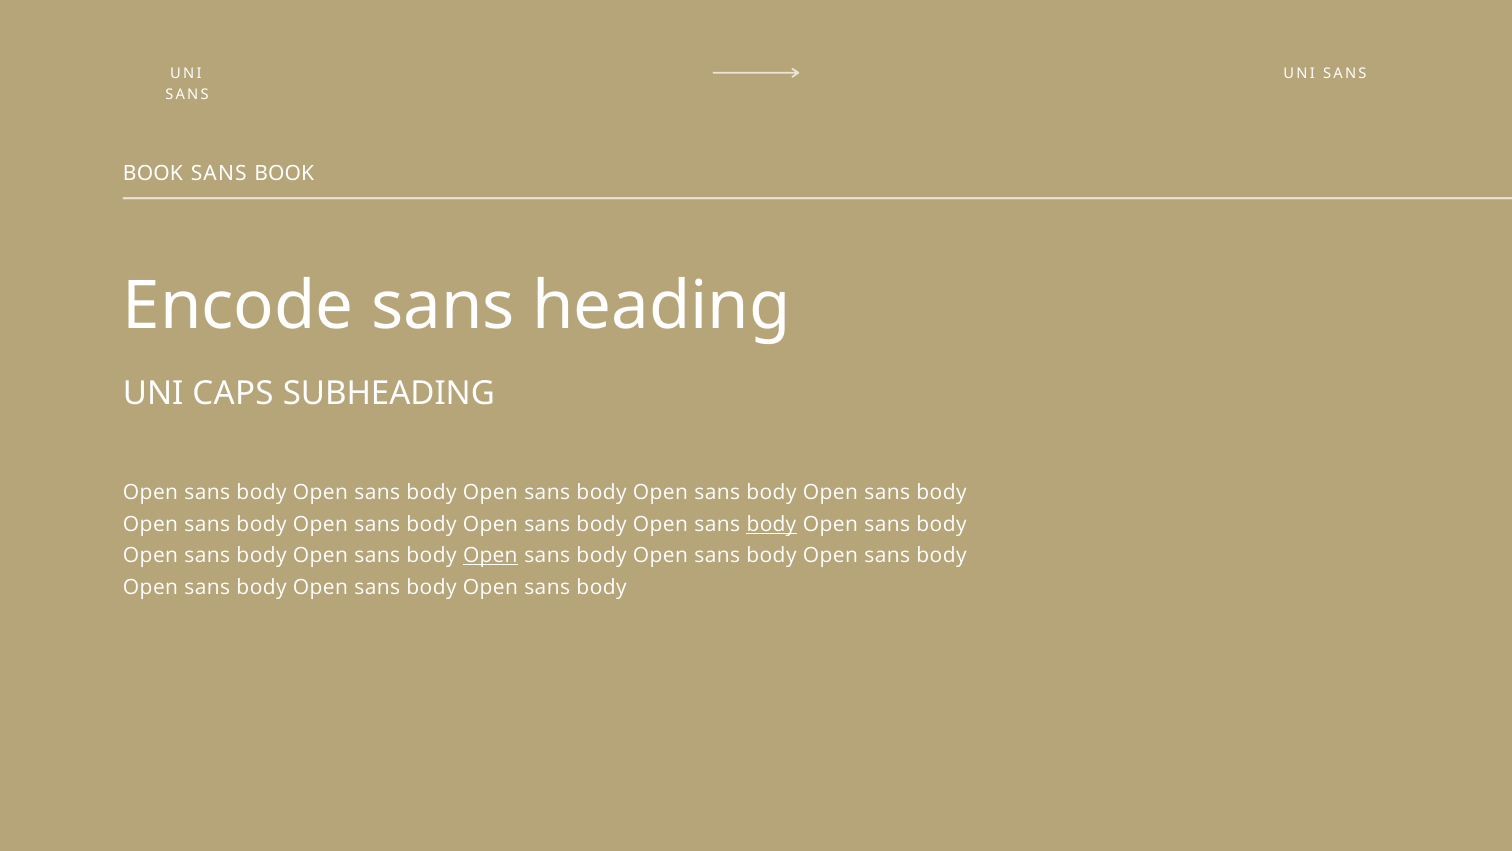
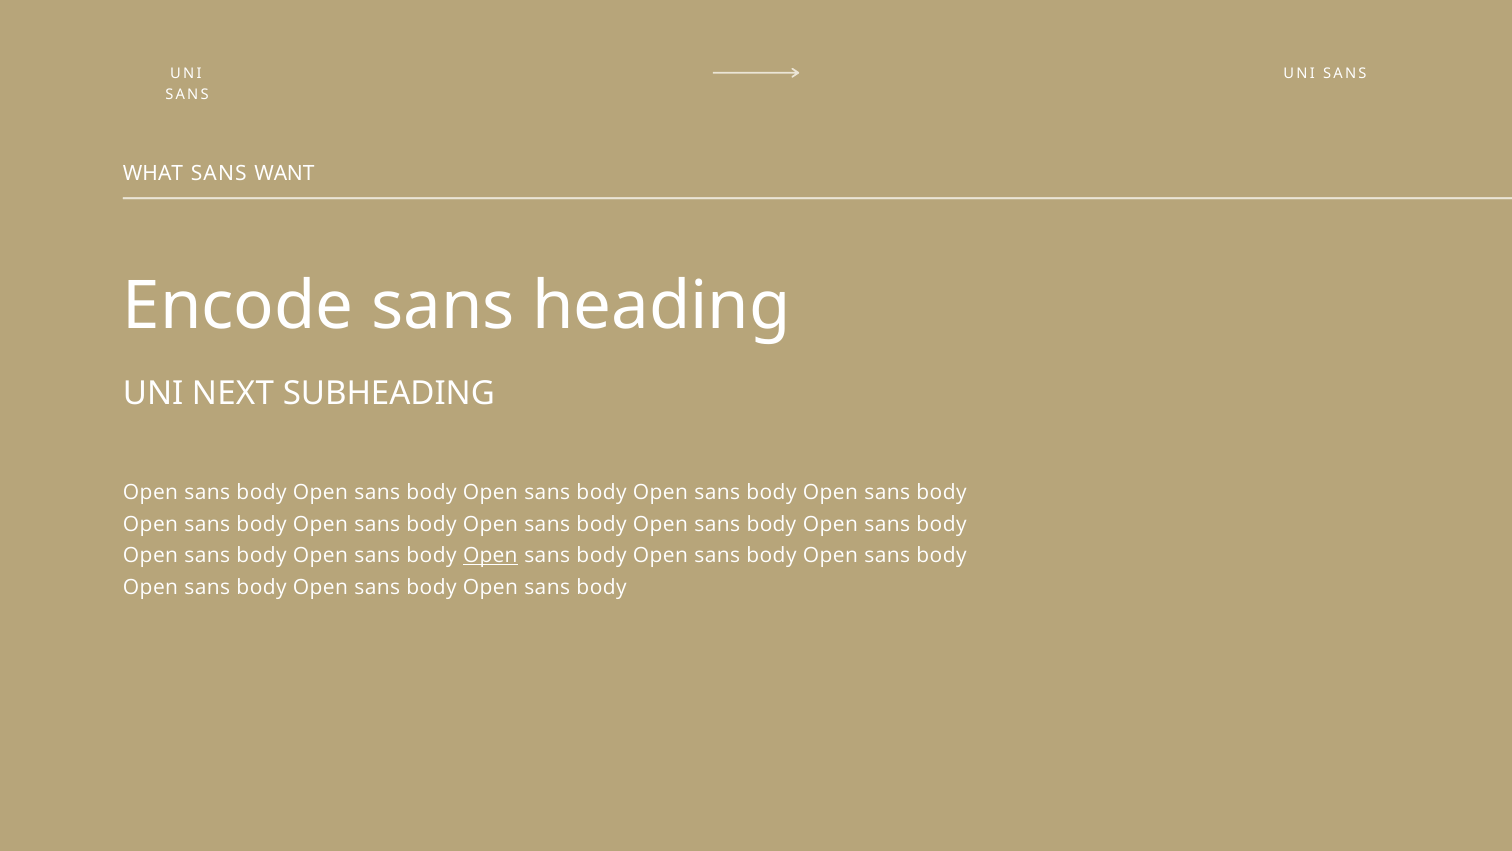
BOOK: BOOK -> WHAT (153, 173)
BOOK: BOOK -> WANT (284, 173)
CAPS: CAPS -> NEXT (233, 393)
body underline: present -> none (771, 524)
